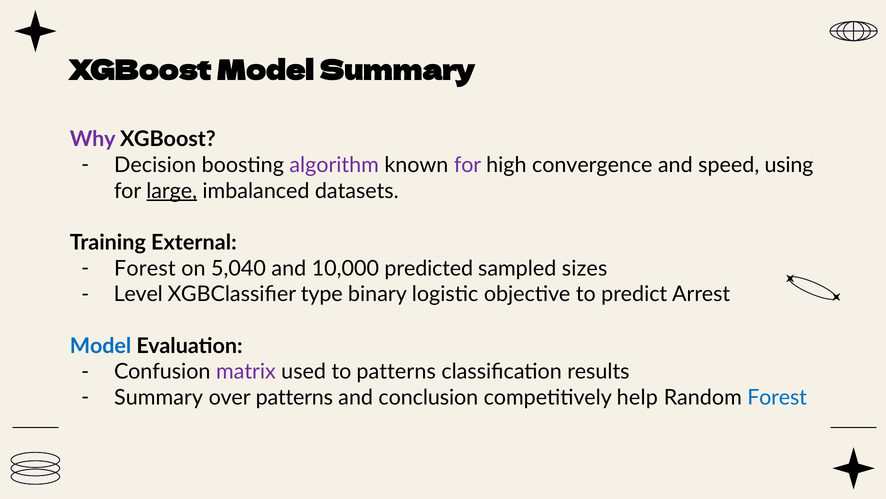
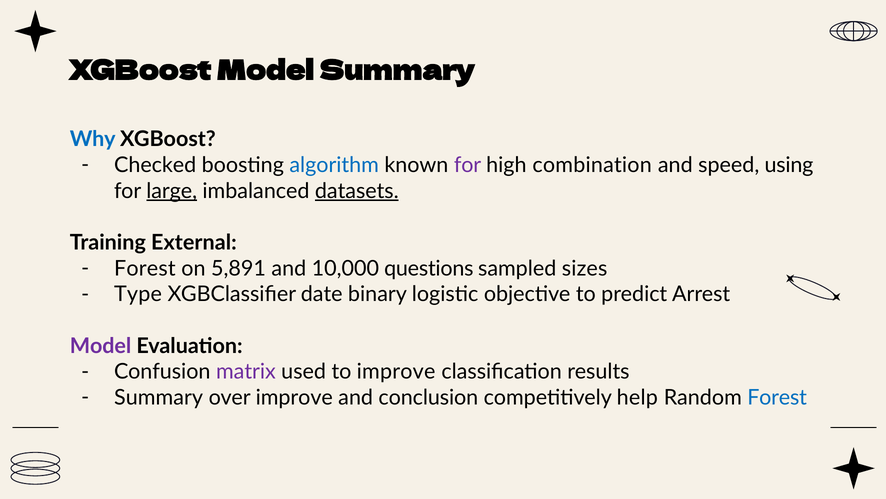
Why colour: purple -> blue (93, 139)
Decision: Decision -> Checked (155, 165)
algorithm colour: purple -> blue (334, 165)
convergence: convergence -> combination (592, 165)
datasets underline: none -> present (357, 191)
5,040: 5,040 -> 5,891 (239, 268)
predicted: predicted -> questions (429, 268)
Level: Level -> Type (138, 294)
type: type -> date (322, 294)
Model colour: blue -> purple (100, 346)
to patterns: patterns -> improve (396, 371)
over patterns: patterns -> improve (294, 397)
